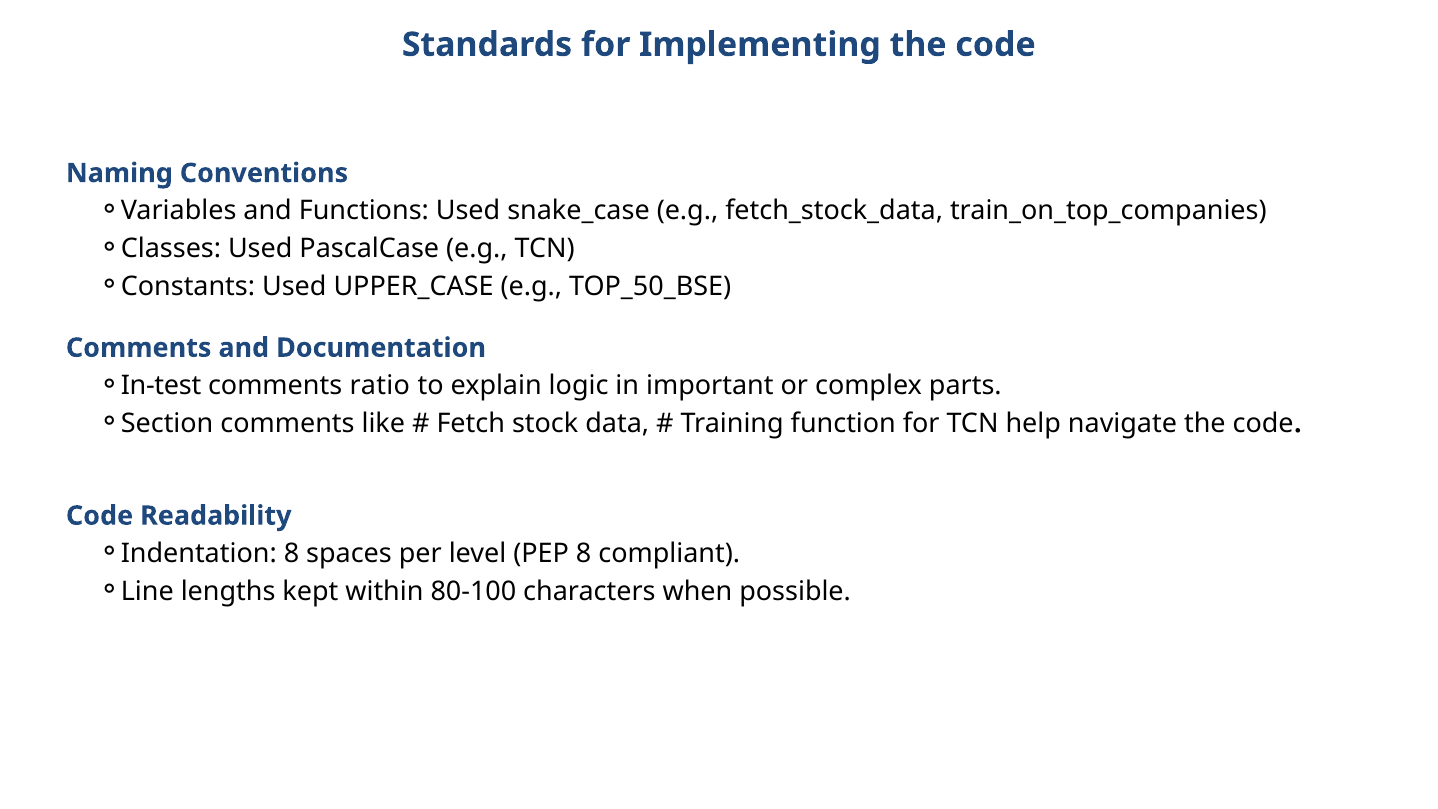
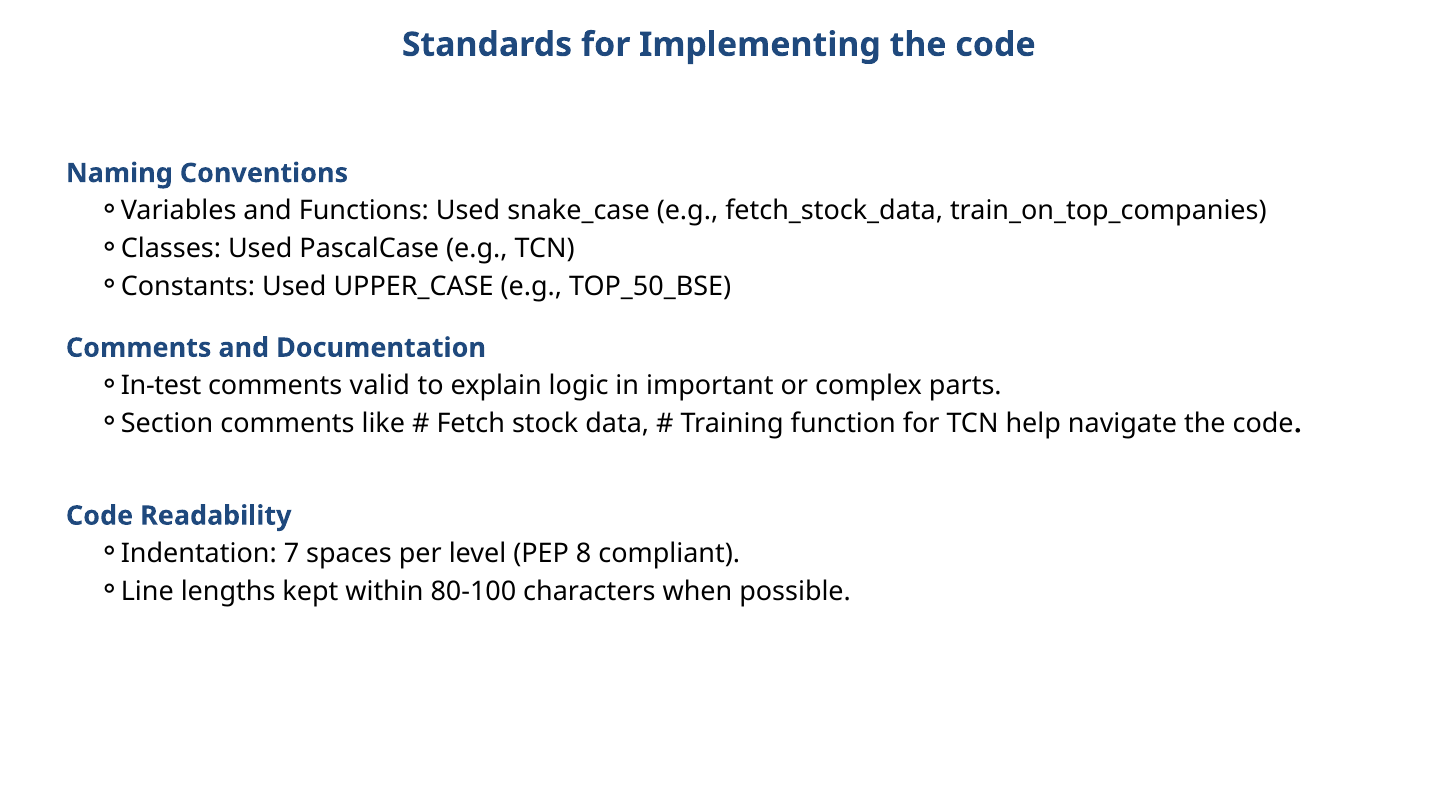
ratio: ratio -> valid (380, 386)
Indentation 8: 8 -> 7 (292, 553)
